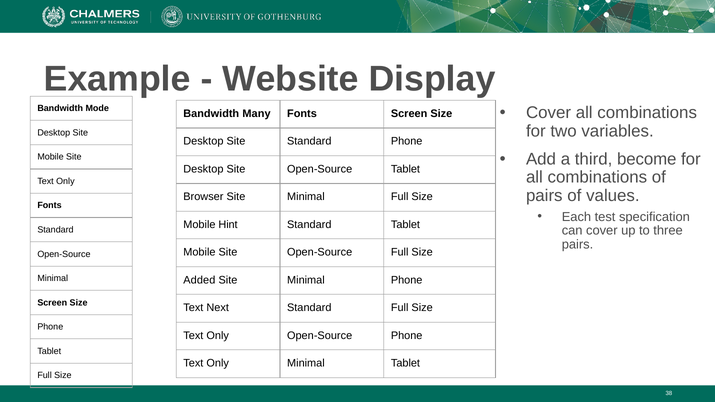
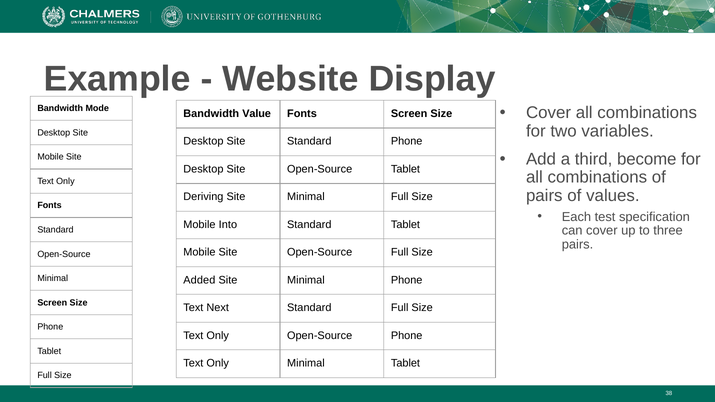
Many: Many -> Value (257, 114)
Browser: Browser -> Deriving (203, 197)
Hint: Hint -> Into (228, 225)
